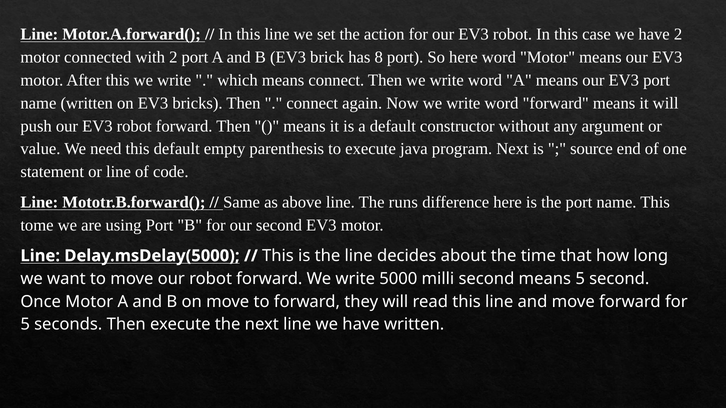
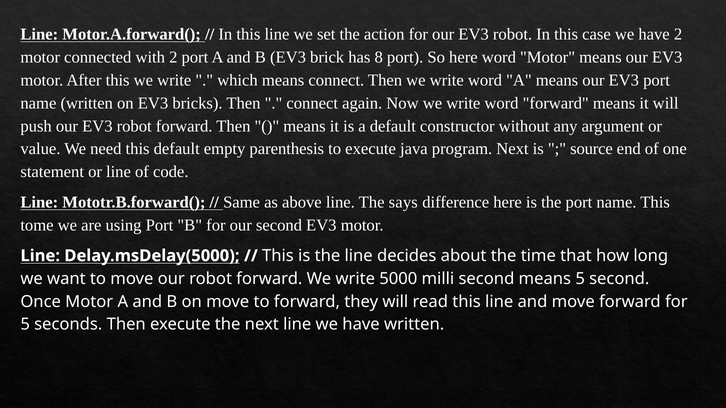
runs: runs -> says (403, 203)
